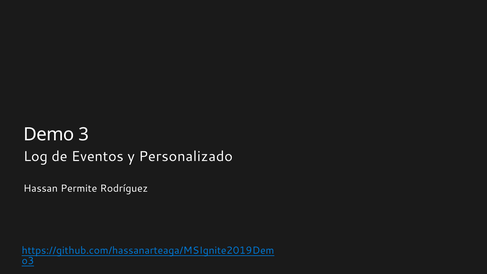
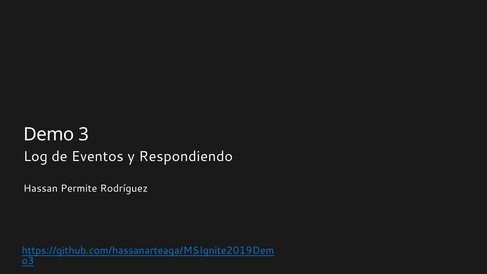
Personalizado: Personalizado -> Respondiendo (186, 157)
